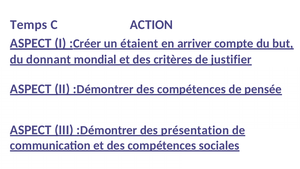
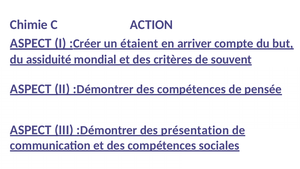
Temps: Temps -> Chimie (29, 25)
donnant: donnant -> assiduité (49, 59)
justifier: justifier -> souvent (231, 59)
